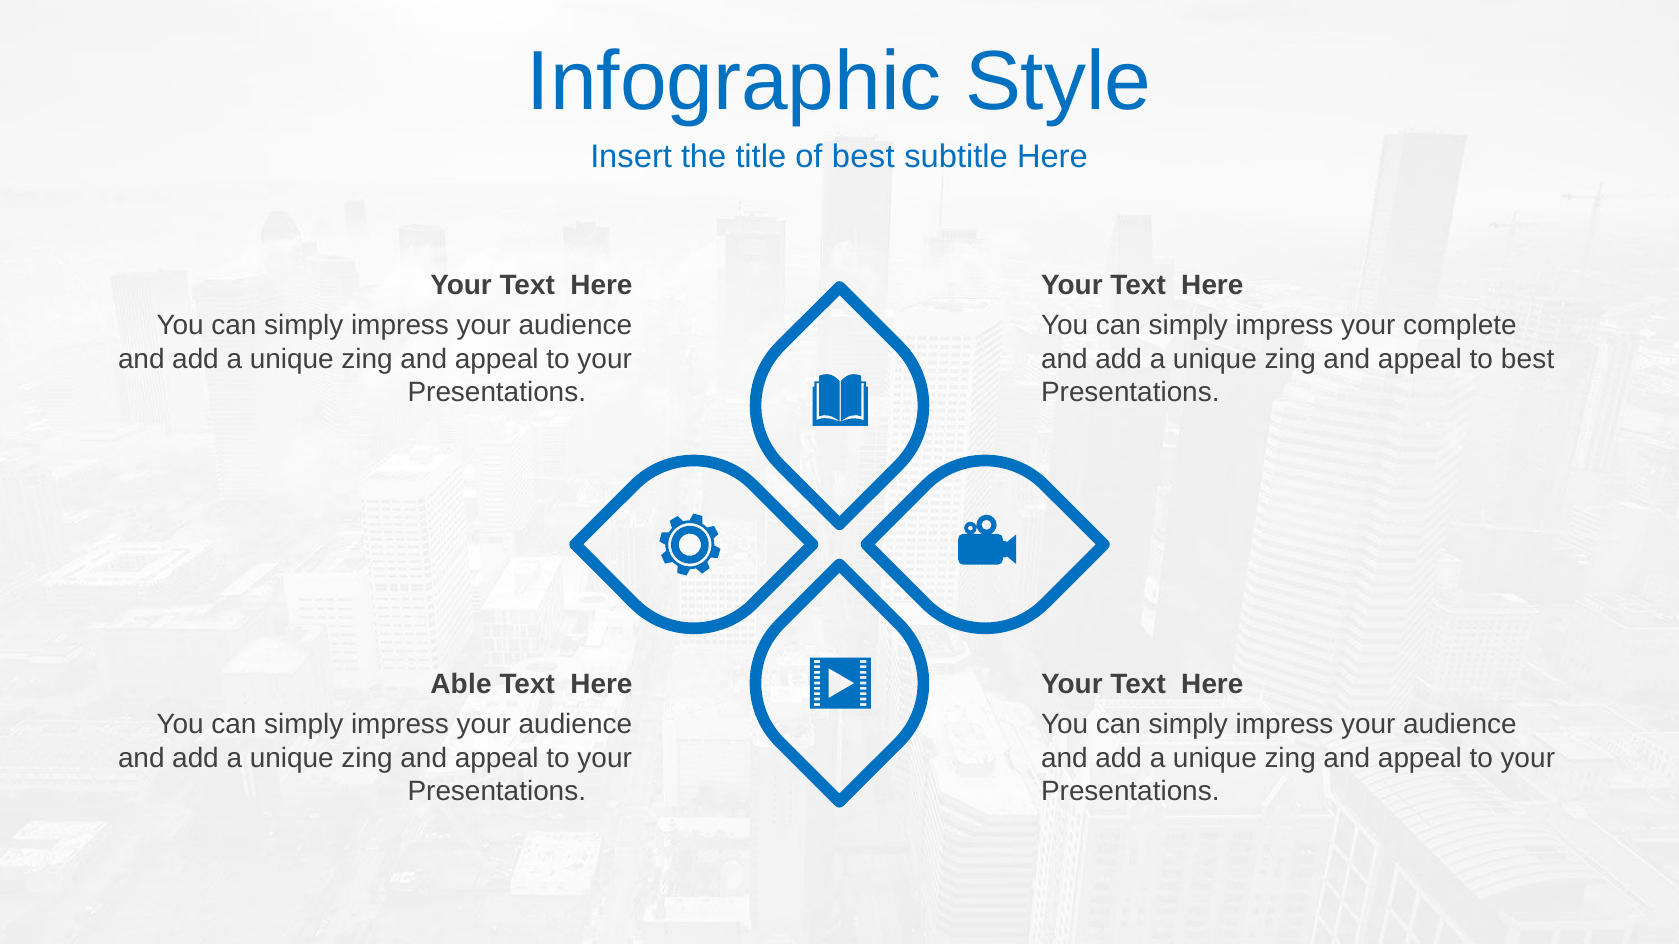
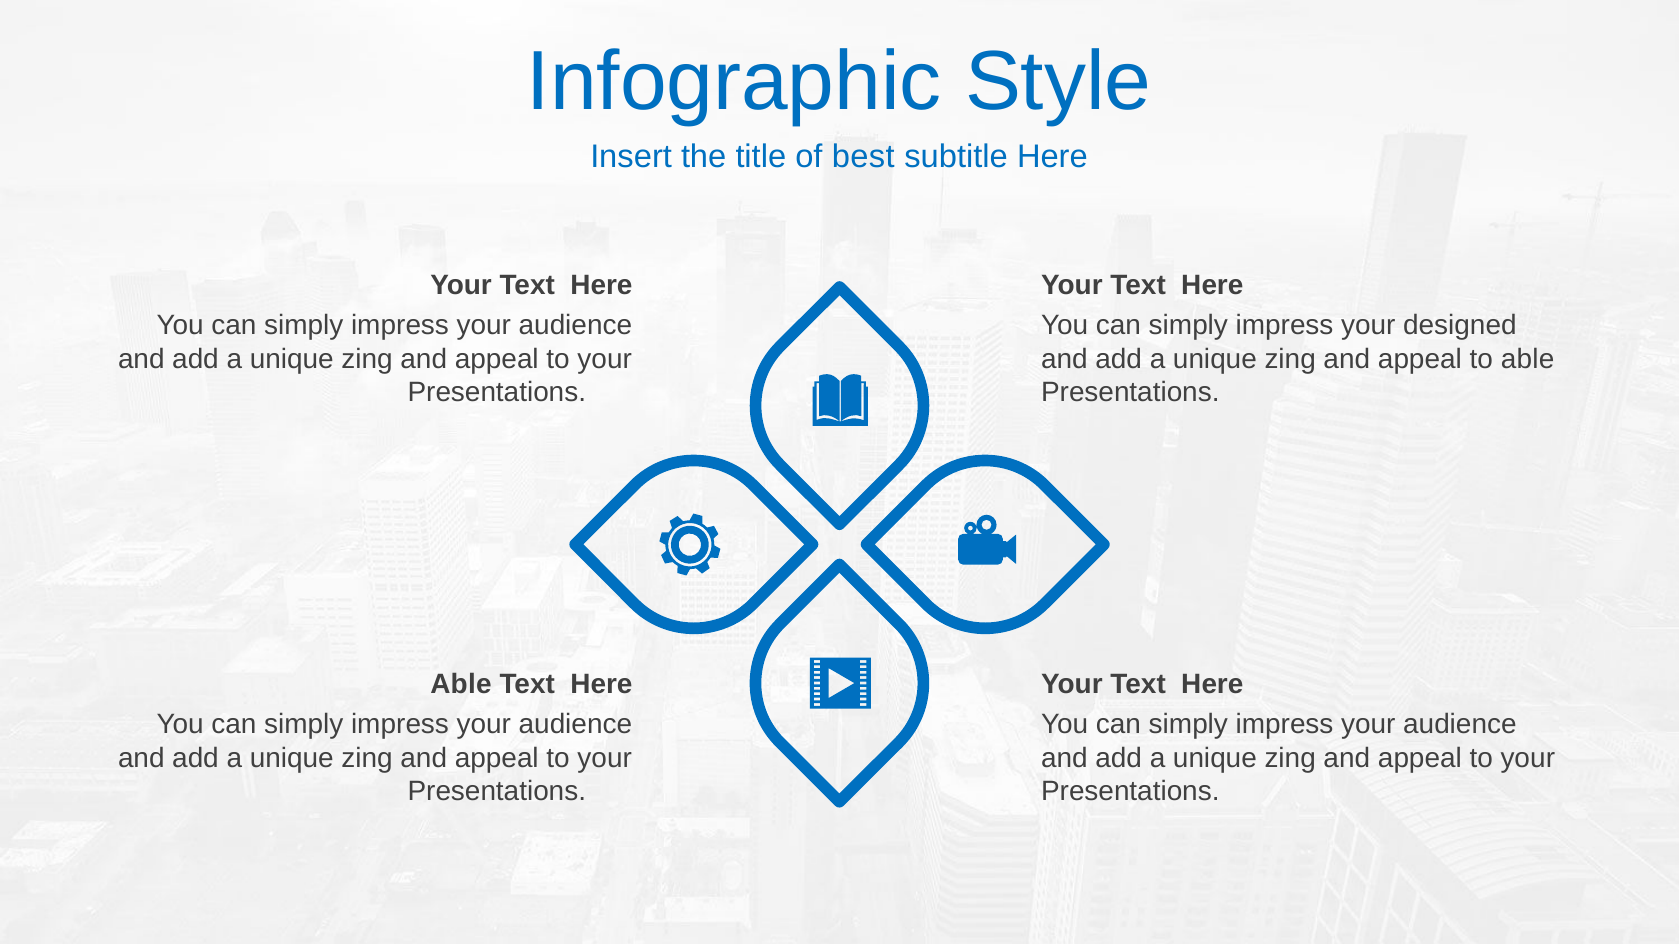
complete: complete -> designed (1460, 326)
to best: best -> able (1528, 359)
